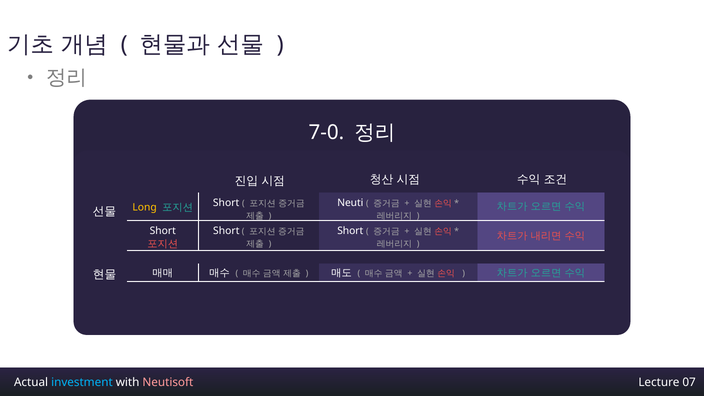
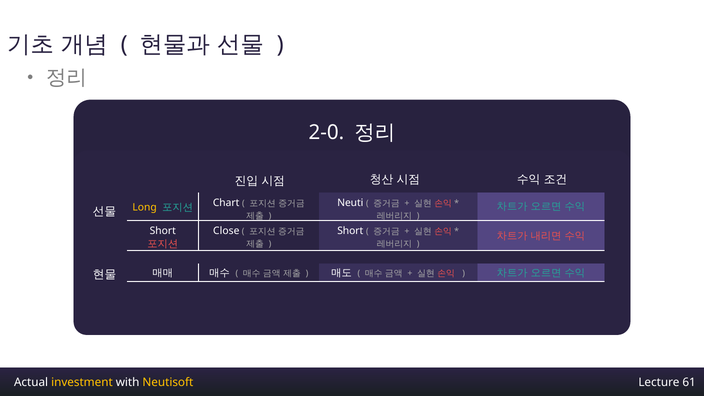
7-0: 7-0 -> 2-0 (326, 132)
Short: Short -> Chart (226, 203)
Short: Short -> Close (226, 231)
investment colour: light blue -> yellow (82, 382)
Neutisoft colour: pink -> yellow (168, 382)
07: 07 -> 61 (689, 382)
